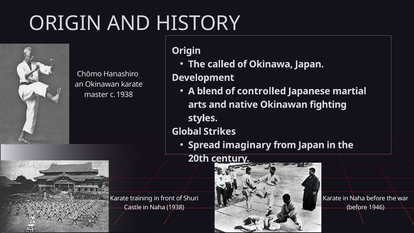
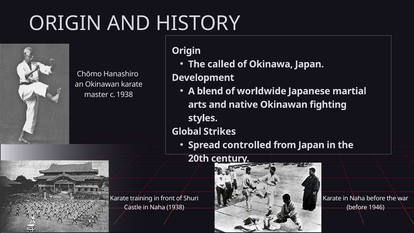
controlled: controlled -> worldwide (262, 91)
imaginary: imaginary -> controlled (247, 145)
